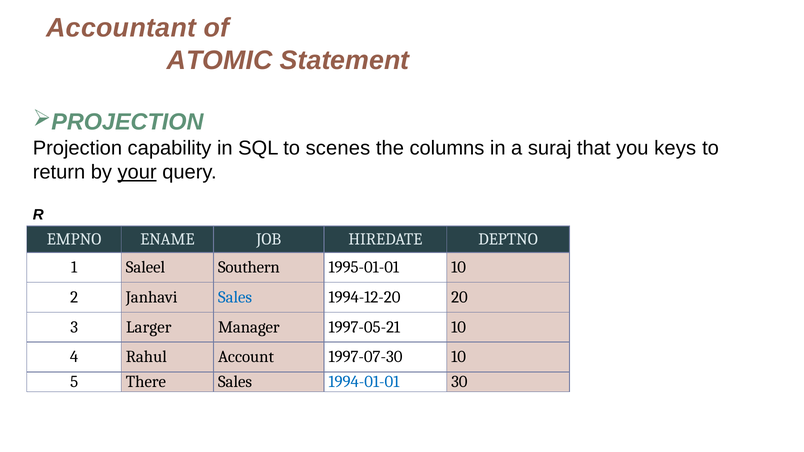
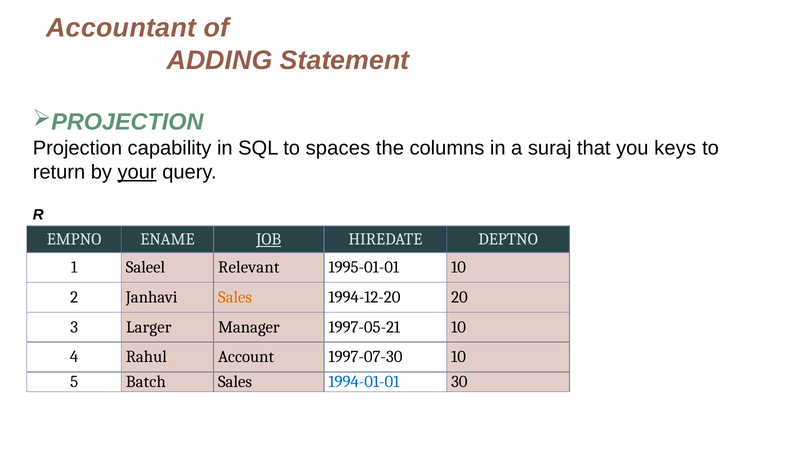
ATOMIC: ATOMIC -> ADDING (220, 60)
scenes: scenes -> spaces (338, 148)
JOB underline: none -> present (269, 239)
Southern: Southern -> Relevant (249, 267)
Sales colour: blue -> orange (235, 297)
There: There -> Batch (146, 382)
